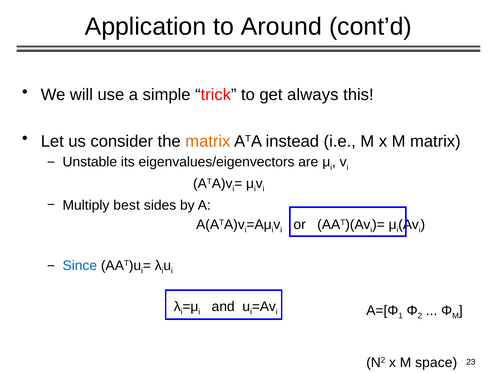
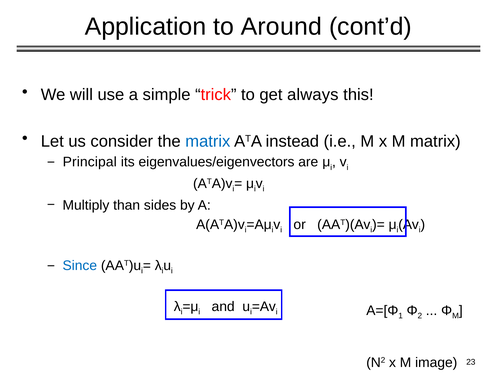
matrix colour: orange -> blue (208, 141)
Unstable: Unstable -> Principal (90, 162)
best: best -> than (127, 205)
space: space -> image (436, 362)
